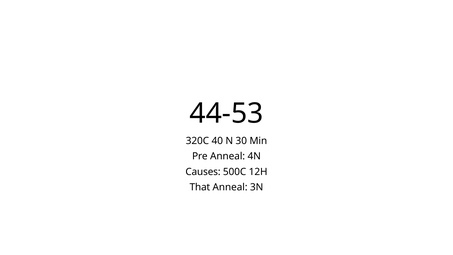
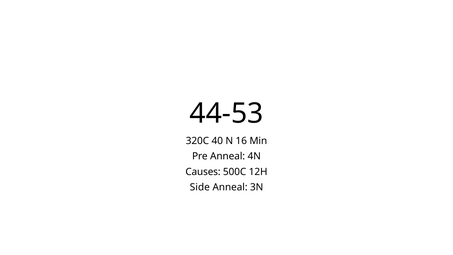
30: 30 -> 16 (241, 141)
That: That -> Side (200, 187)
